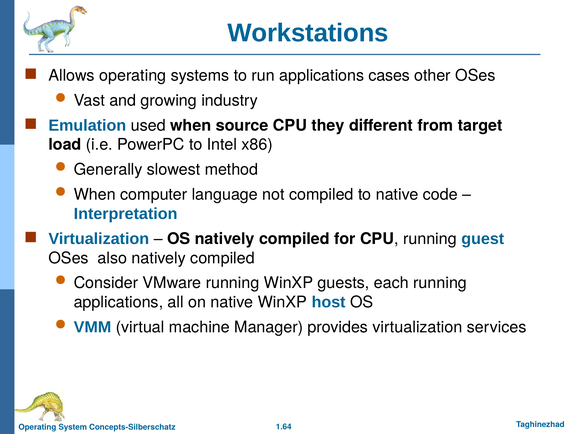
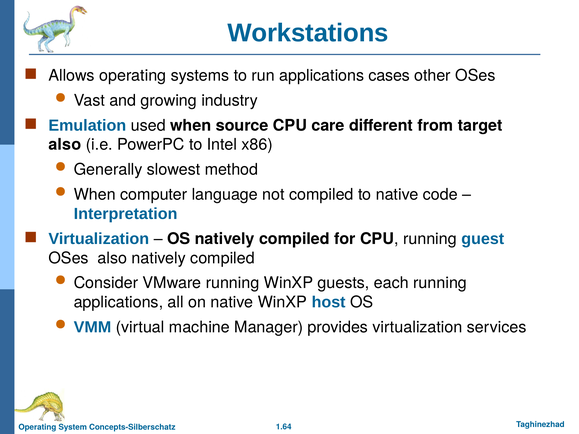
they: they -> care (328, 125)
load: load -> also (65, 145)
